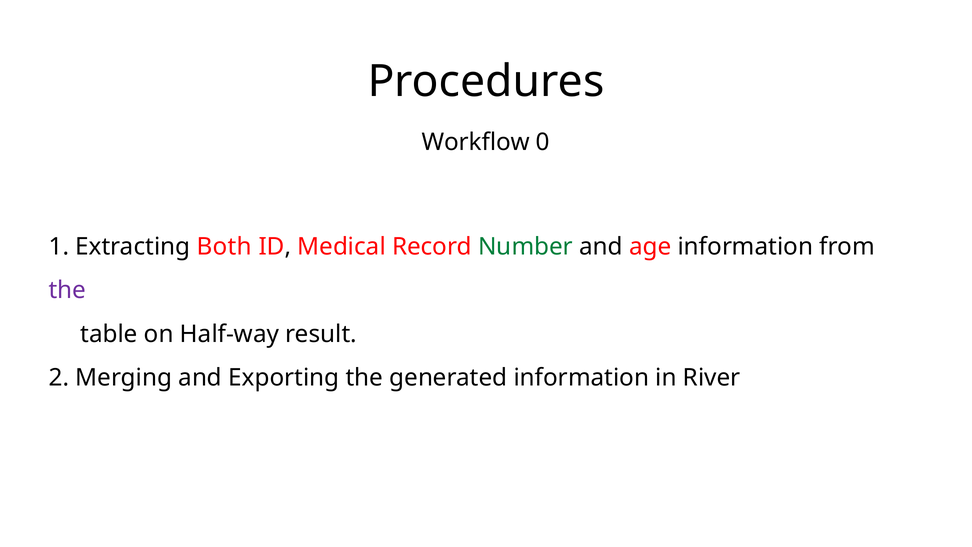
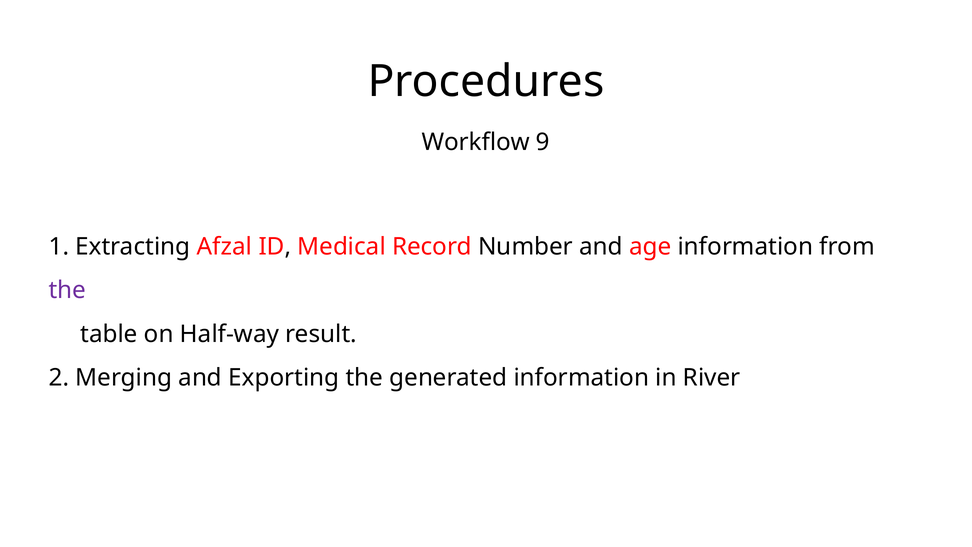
0: 0 -> 9 (543, 142)
Both: Both -> Afzal (224, 246)
Number colour: green -> black (525, 246)
